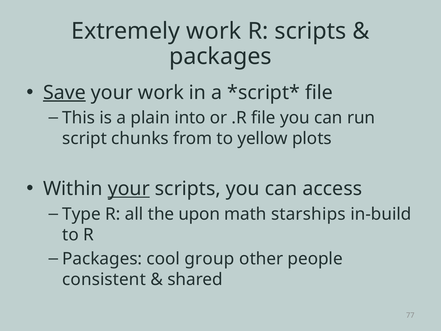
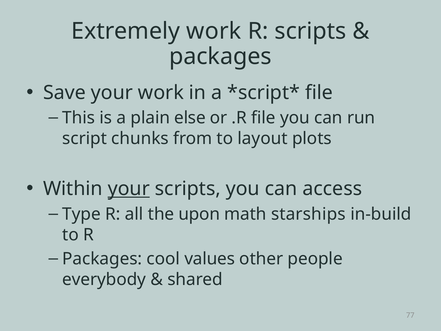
Save underline: present -> none (64, 93)
into: into -> else (190, 118)
yellow: yellow -> layout (263, 138)
group: group -> values (210, 259)
consistent: consistent -> everybody (104, 279)
